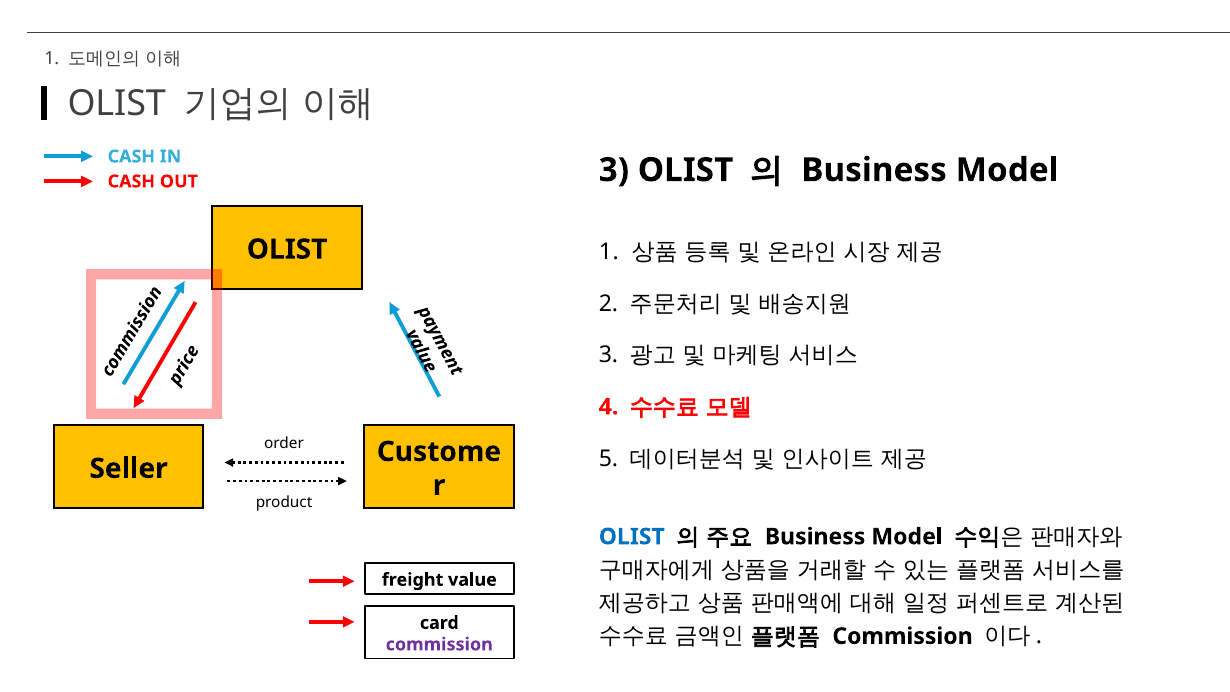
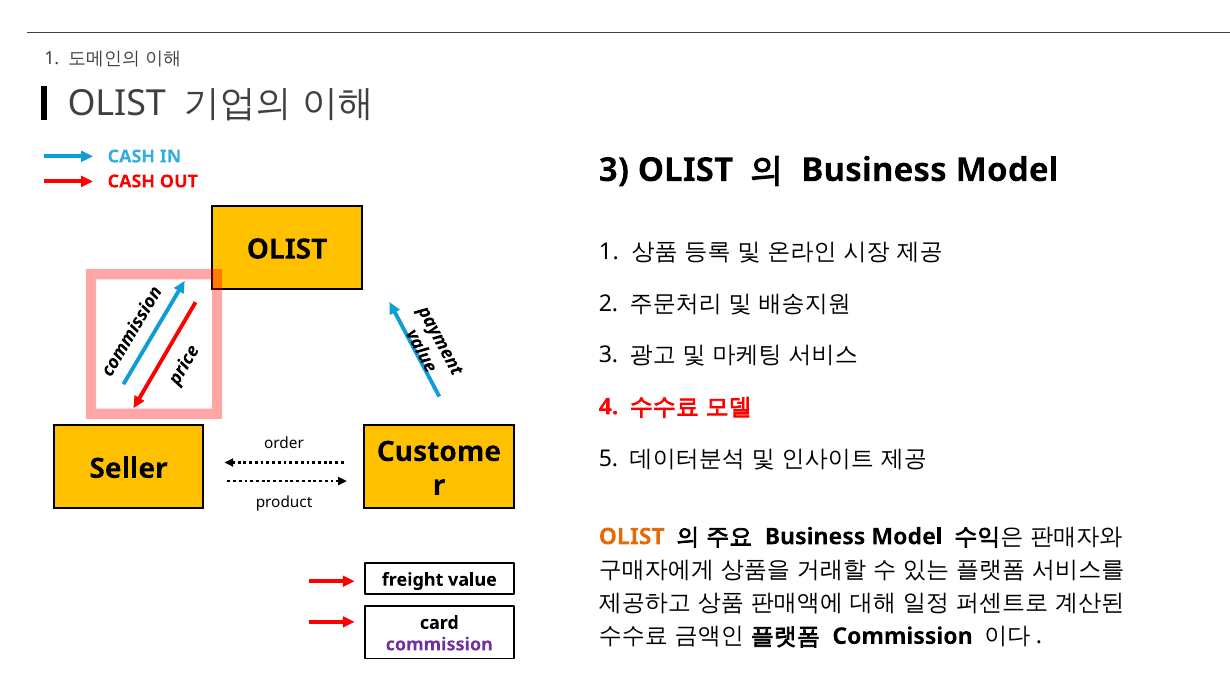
OLIST colour: blue -> orange (632, 537)
